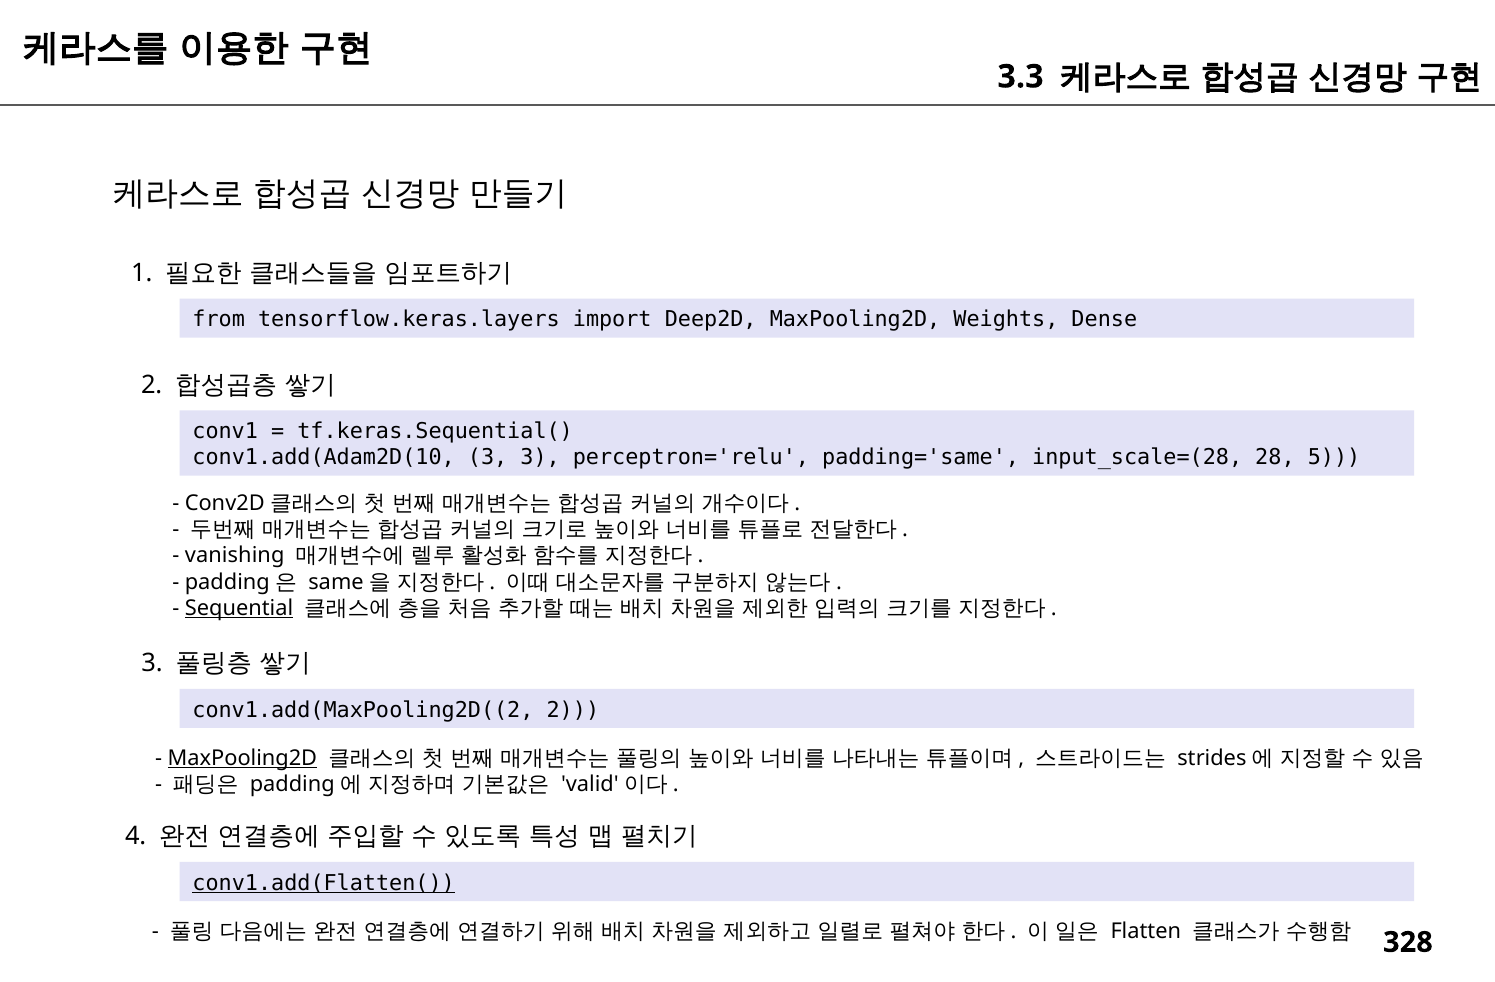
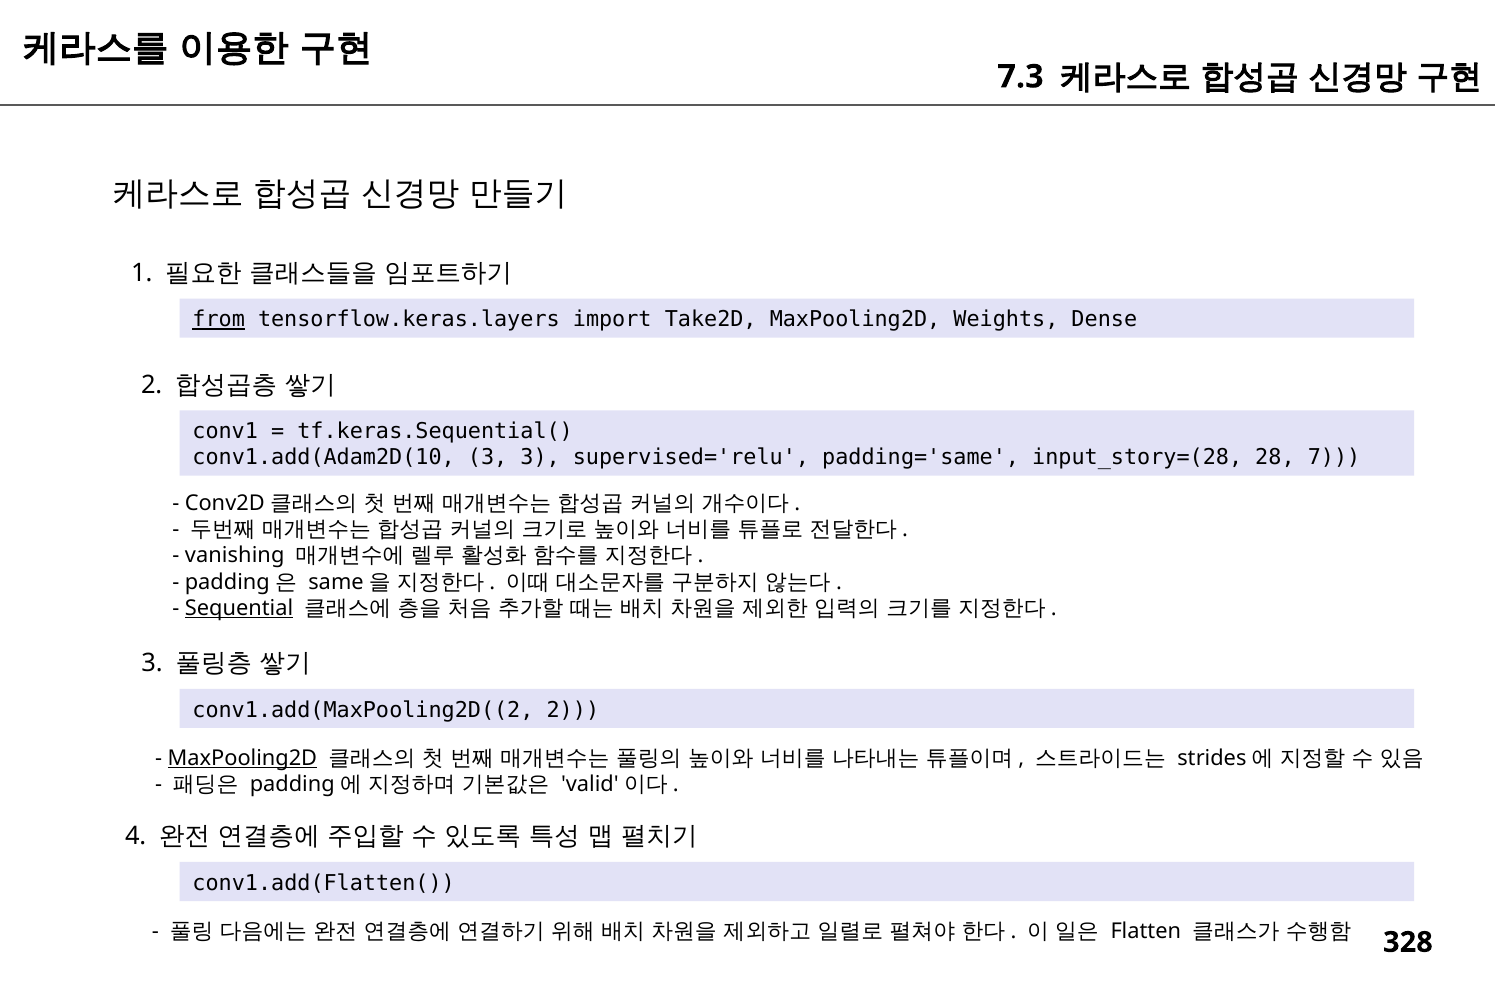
3.3: 3.3 -> 7.3 (1021, 77)
from underline: none -> present (219, 320)
Deep2D: Deep2D -> Take2D (711, 320)
perceptron='relu: perceptron='relu -> supervised='relu (691, 458)
input_scale=(28: input_scale=(28 -> input_story=(28 (1137, 458)
5: 5 -> 7 (1334, 458)
conv1.add(Flatten( underline: present -> none (324, 883)
